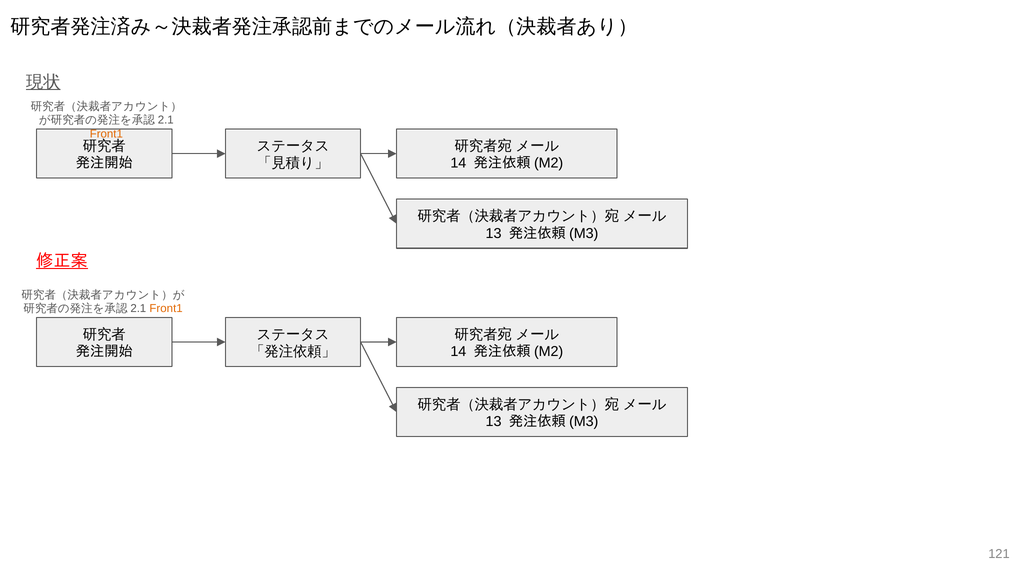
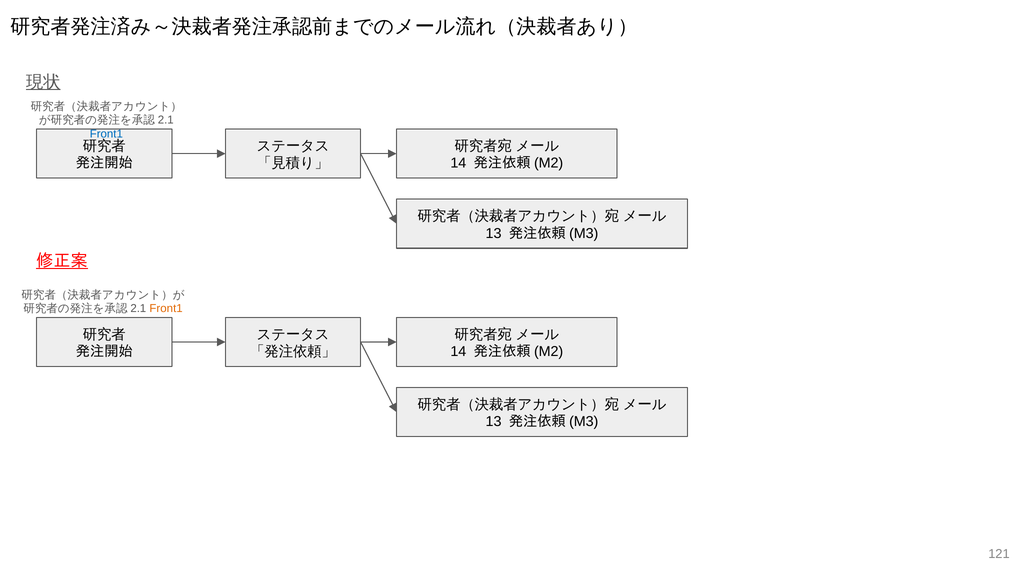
Front1 colour: orange -> blue (106, 134)
